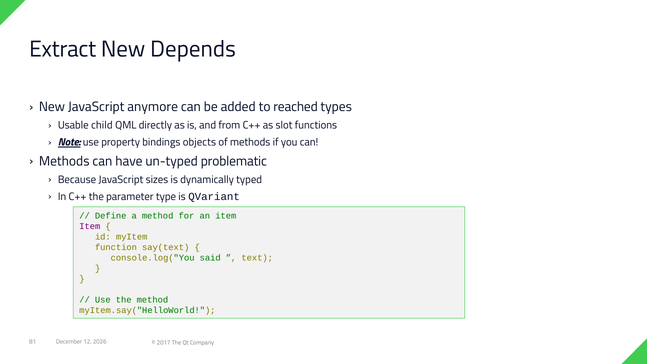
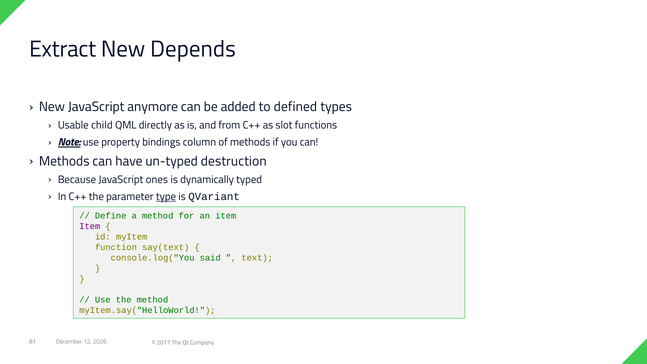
reached: reached -> defined (295, 107)
objects: objects -> column (199, 142)
problematic: problematic -> destruction (234, 161)
sizes: sizes -> ones (157, 180)
type underline: none -> present (166, 197)
